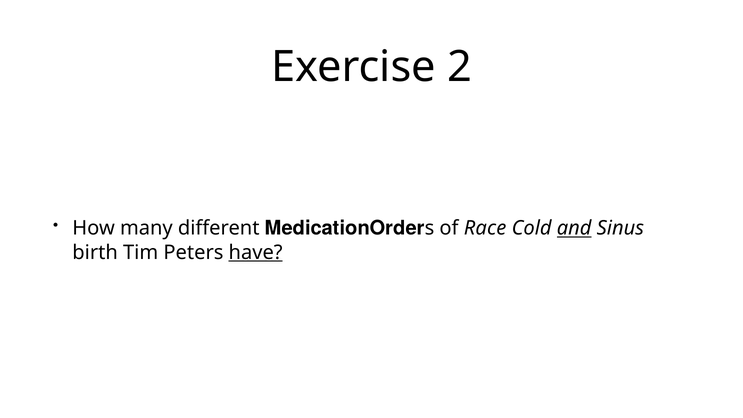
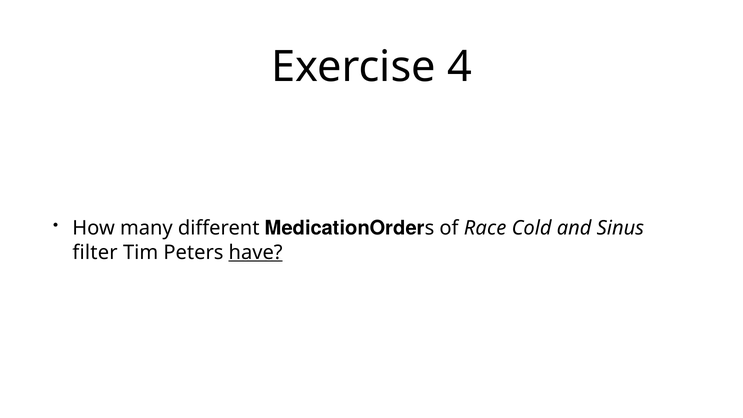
2: 2 -> 4 (459, 67)
and underline: present -> none (574, 228)
birth: birth -> filter (95, 252)
